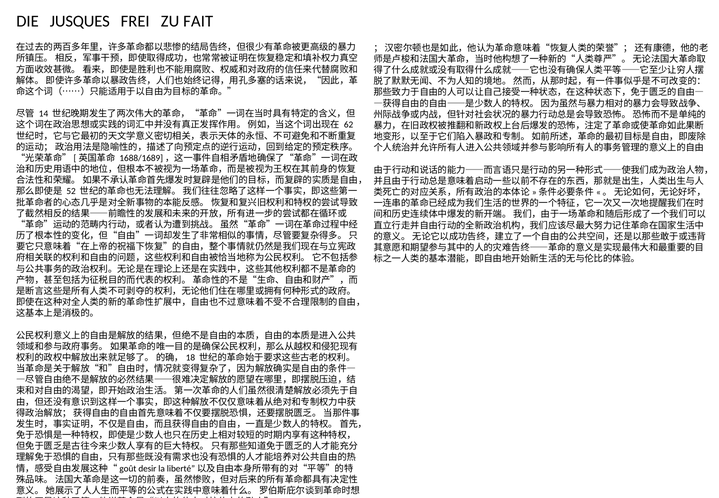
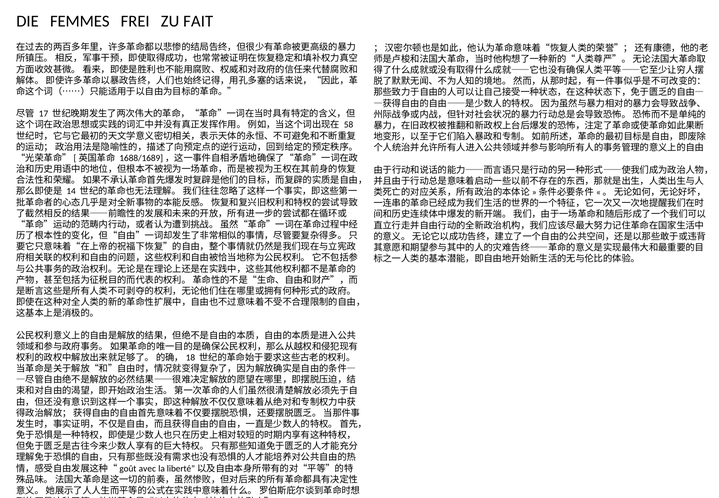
JUSQUES: JUSQUES -> FEMMES (80, 21)
14: 14 -> 17 (44, 114)
62: 62 -> 58 (349, 125)
52: 52 -> 14 (71, 191)
desir: desir -> avec (147, 468)
